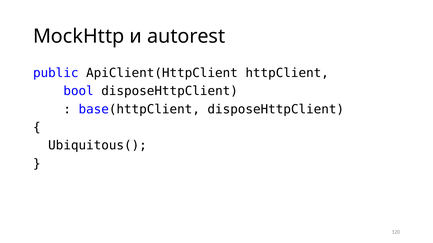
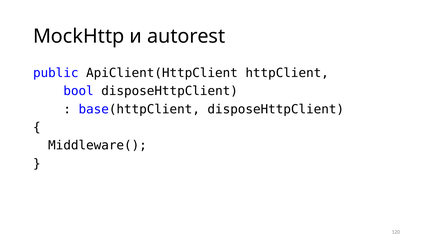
Ubiquitous(: Ubiquitous( -> Middleware( (97, 146)
